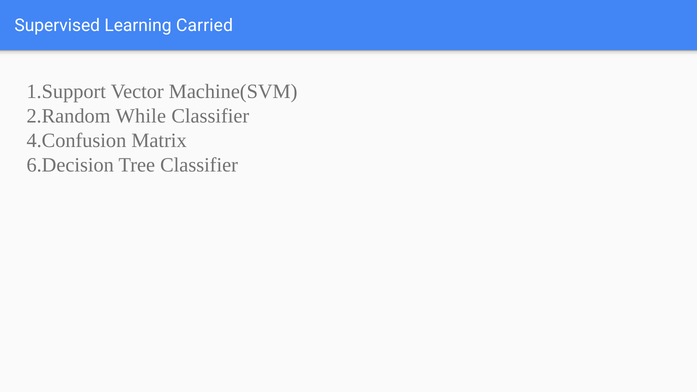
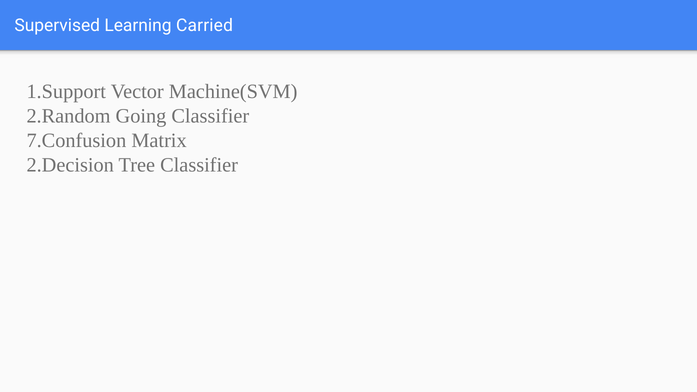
While: While -> Going (141, 116)
4.Confusion: 4.Confusion -> 7.Confusion (76, 141)
6.Decision: 6.Decision -> 2.Decision (70, 165)
